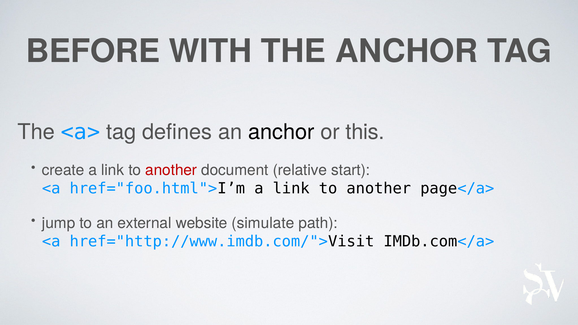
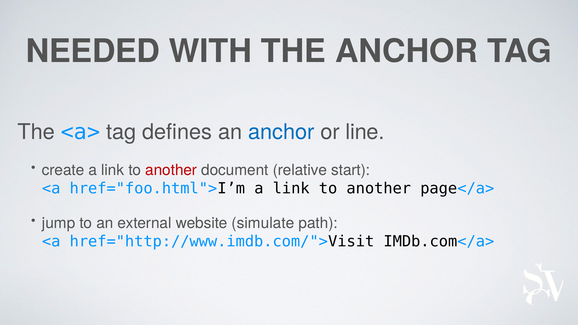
BEFORE: BEFORE -> NEEDED (93, 51)
anchor colour: black -> blue (281, 132)
this: this -> line (365, 132)
